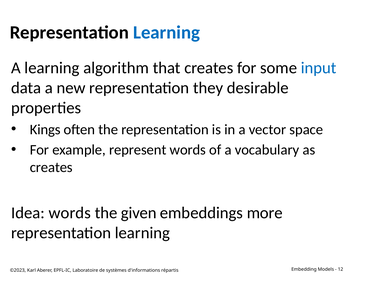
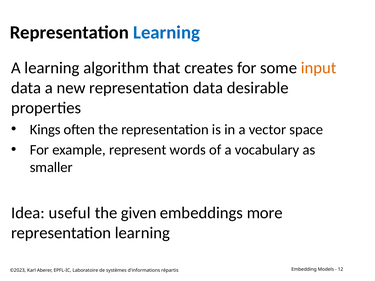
input colour: blue -> orange (319, 68)
representation they: they -> data (208, 88)
creates: creates -> smaller (51, 168)
Idea words: words -> useful (70, 213)
